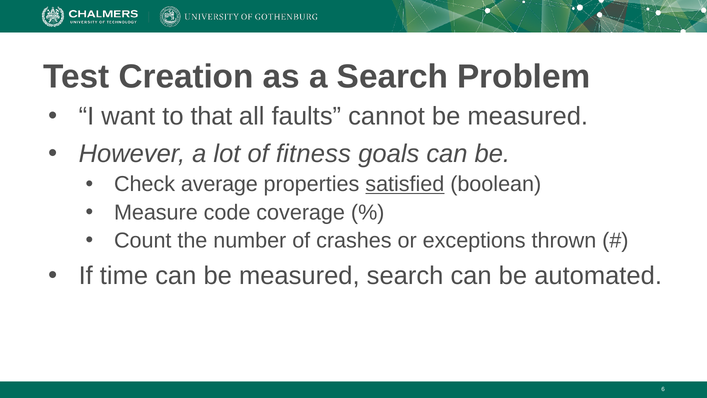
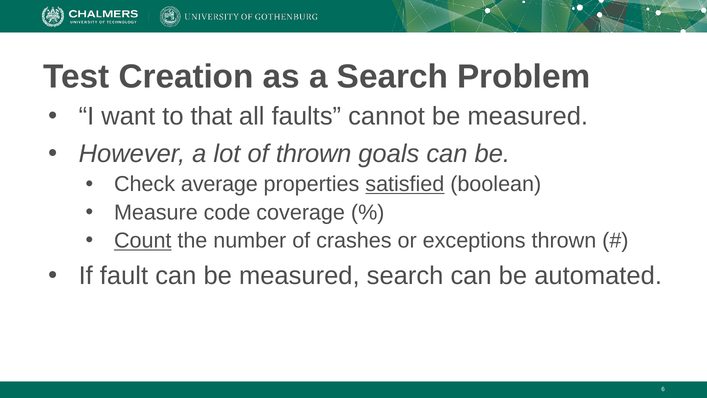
of fitness: fitness -> thrown (314, 154)
Count underline: none -> present (143, 240)
time: time -> fault (124, 276)
